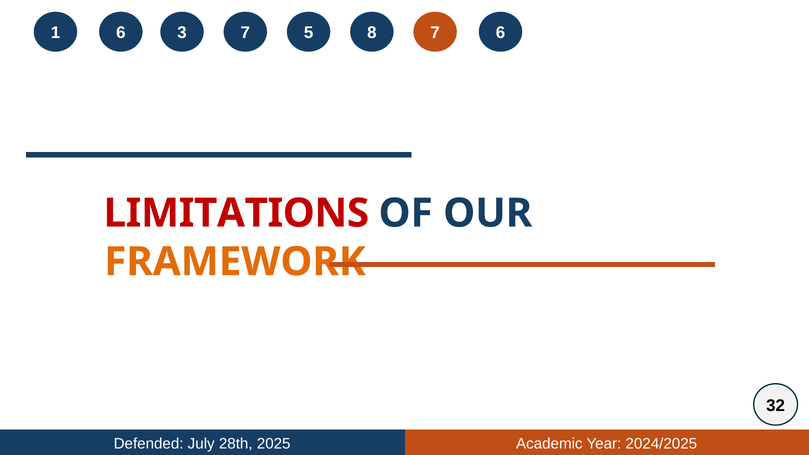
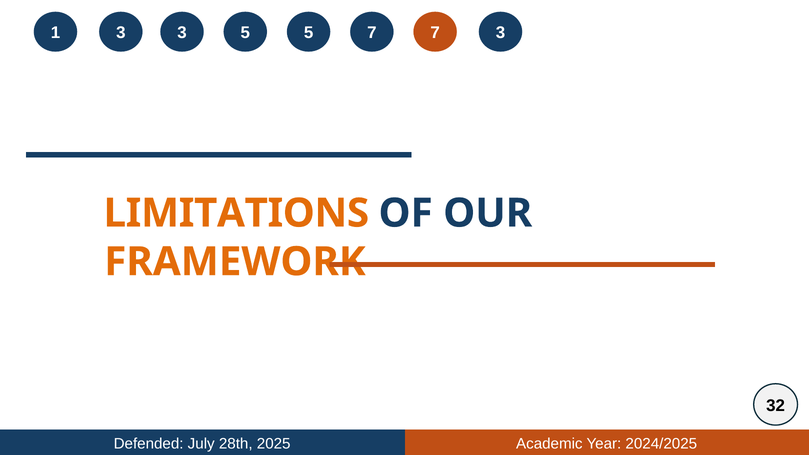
1 6: 6 -> 3 (121, 33)
3 7: 7 -> 5 (245, 33)
5 8: 8 -> 7 (372, 33)
7 6: 6 -> 3 (501, 33)
LIMITATIONS colour: red -> orange (236, 213)
